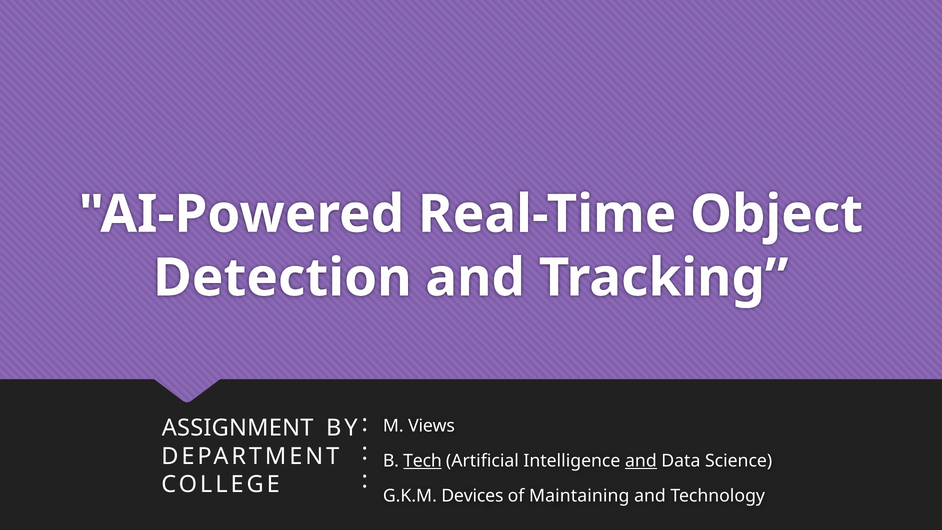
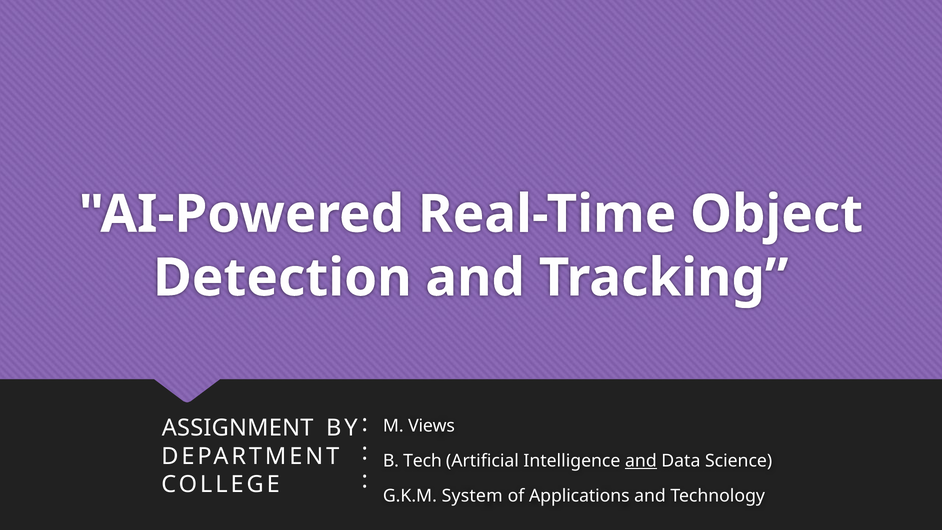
Tech underline: present -> none (423, 461)
Devices: Devices -> System (472, 496)
Maintaining: Maintaining -> Applications (579, 496)
